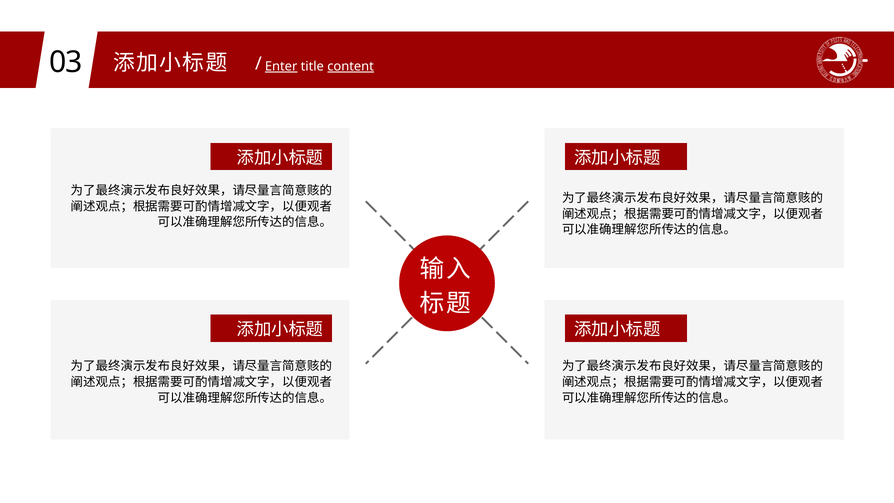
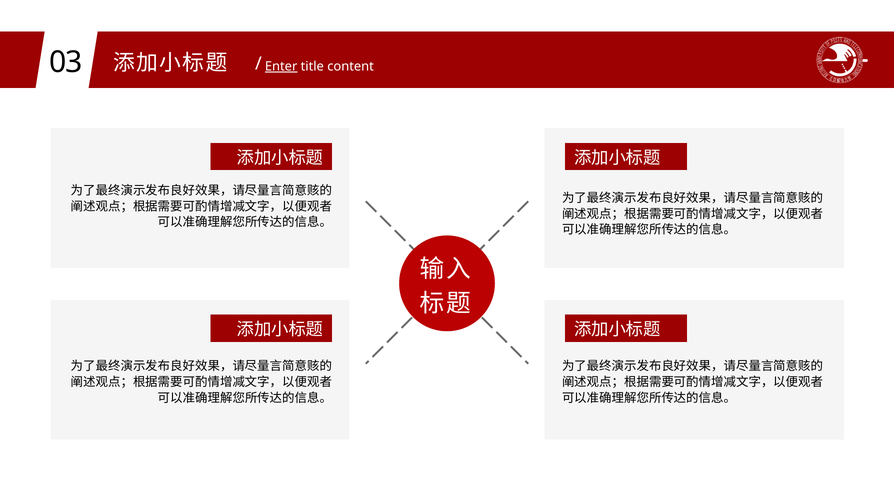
content underline: present -> none (351, 67)
